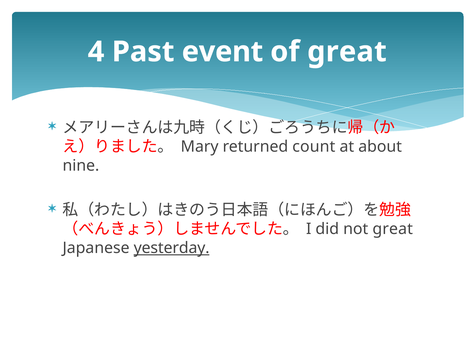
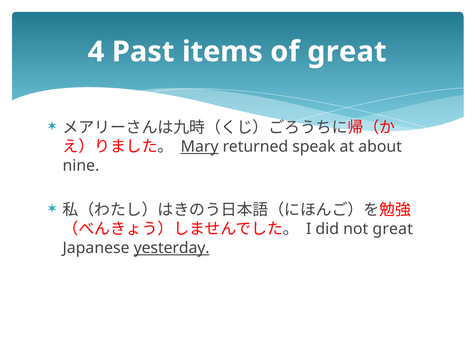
event: event -> items (222, 52)
Mary underline: none -> present (200, 147)
count: count -> speak (314, 147)
